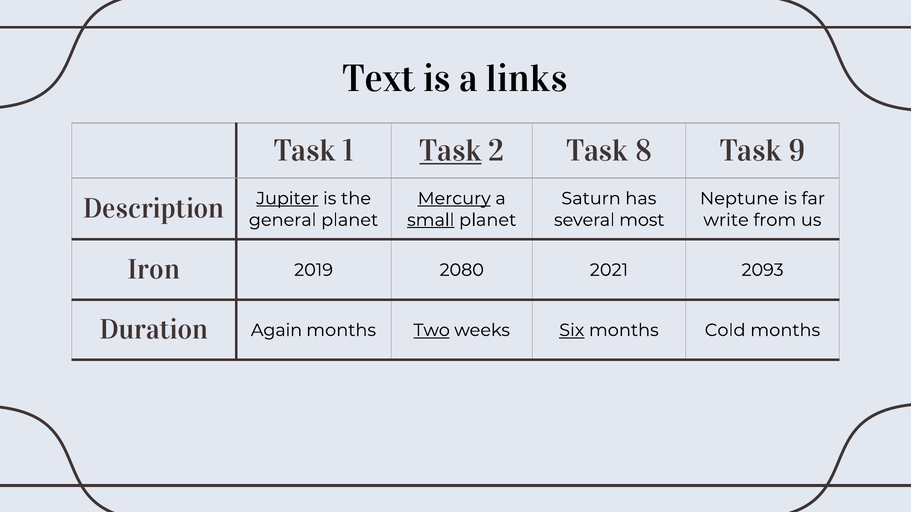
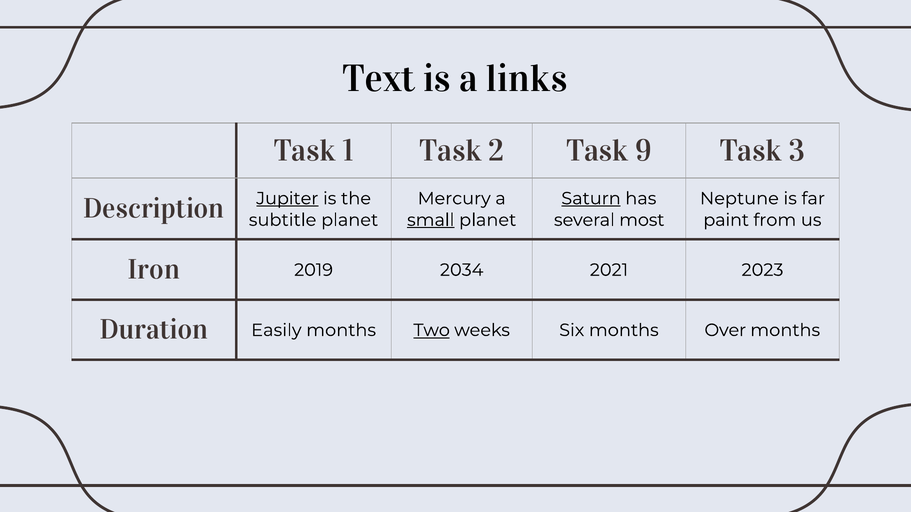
Task underline: present -> none (450, 151)
8: 8 -> 9 (644, 151)
9: 9 -> 3 (797, 151)
Mercury underline: present -> none (454, 199)
Saturn underline: none -> present (591, 199)
general: general -> subtitle (283, 220)
write: write -> paint (726, 220)
2080: 2080 -> 2034 (462, 270)
2093: 2093 -> 2023 (762, 270)
Again: Again -> Easily (276, 330)
Six underline: present -> none (572, 330)
Cold: Cold -> Over (725, 330)
